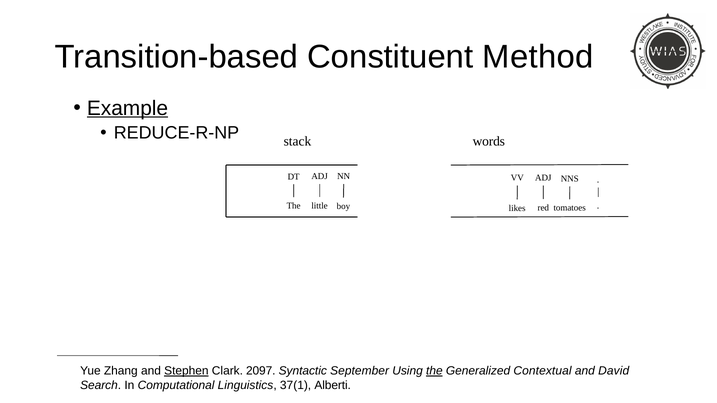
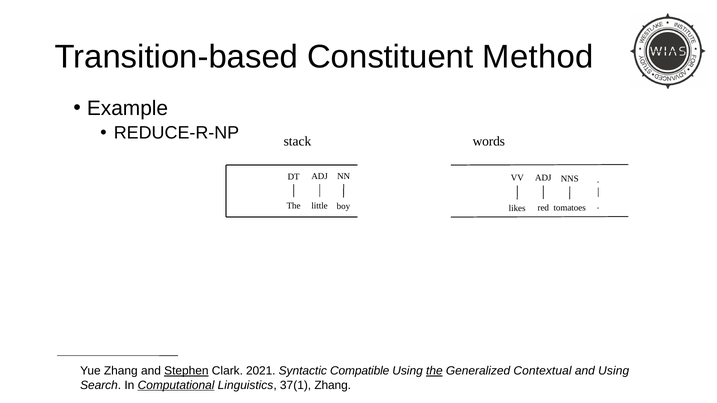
Example underline: present -> none (128, 108)
2097: 2097 -> 2021 (261, 371)
September: September -> Compatible (360, 371)
and David: David -> Using (614, 371)
Computational underline: none -> present (176, 385)
37(1 Alberti: Alberti -> Zhang (333, 385)
